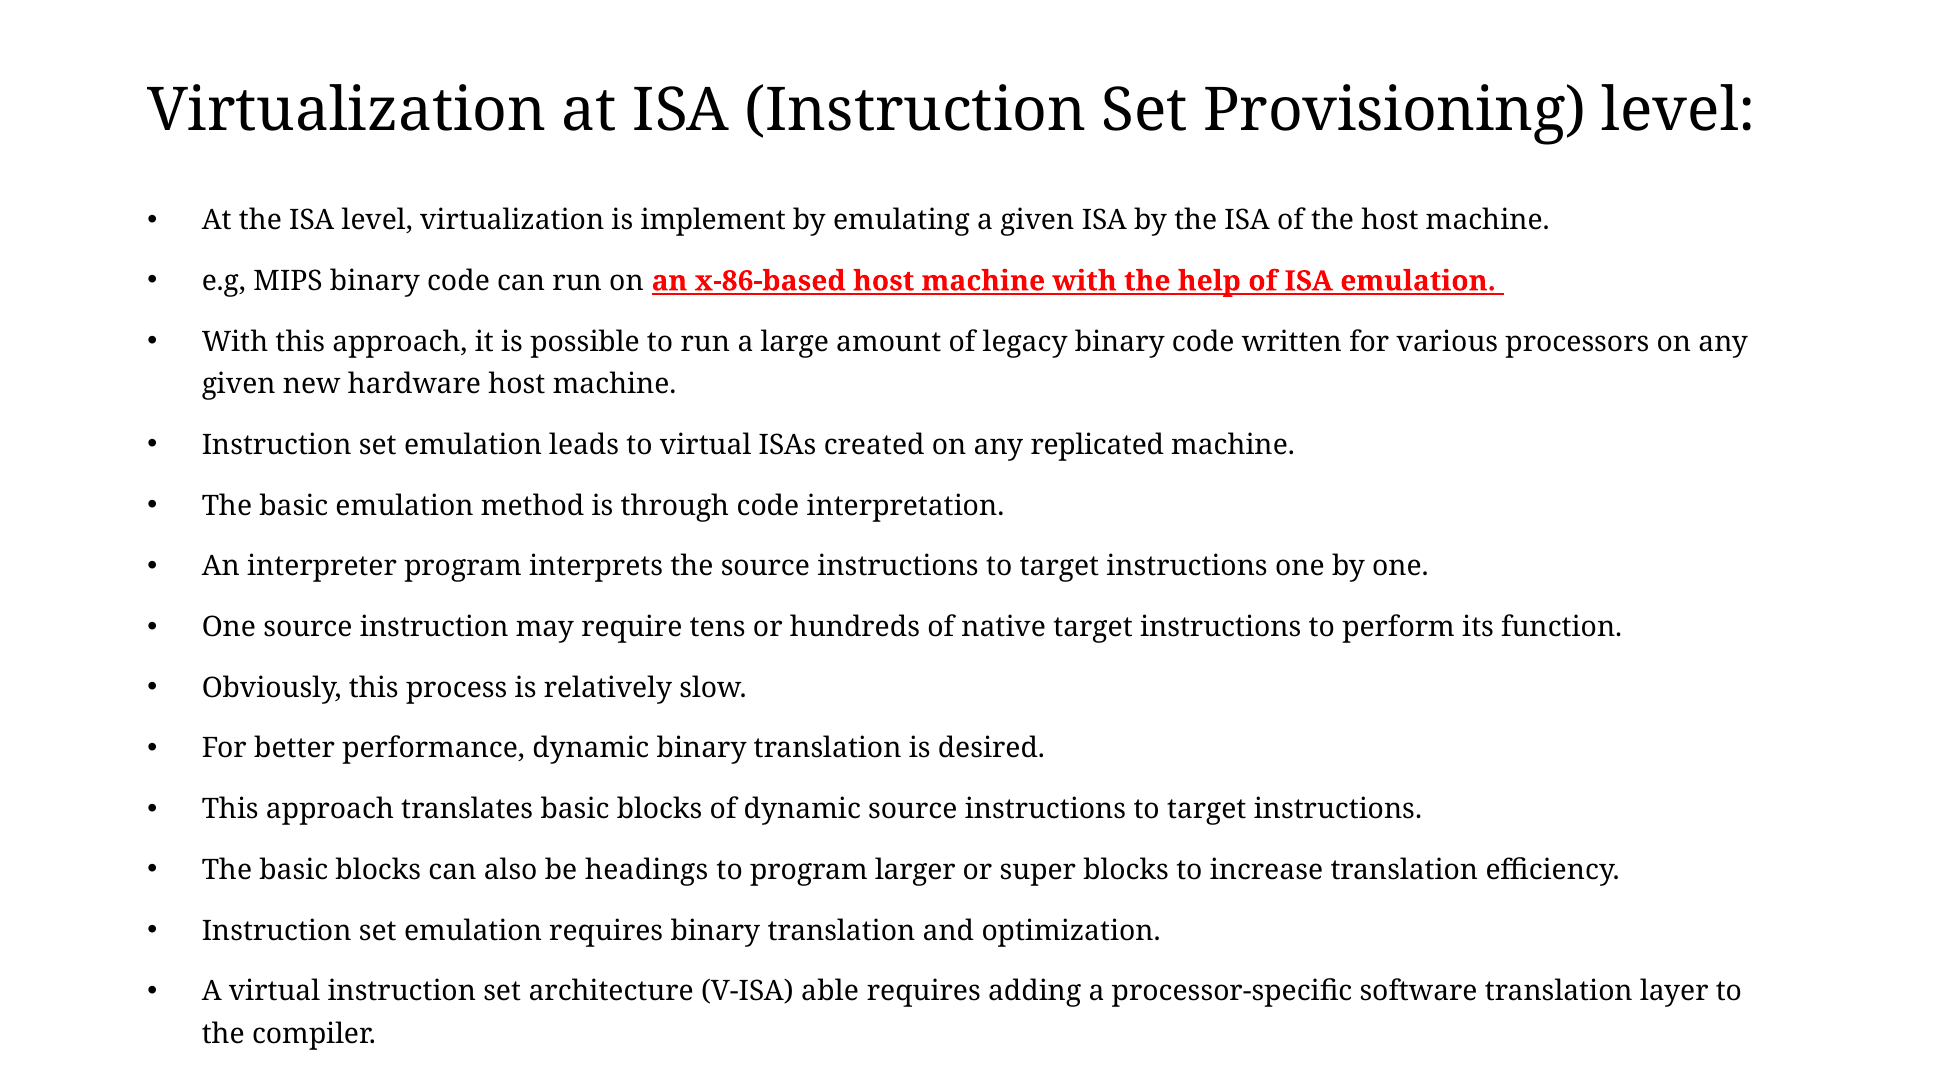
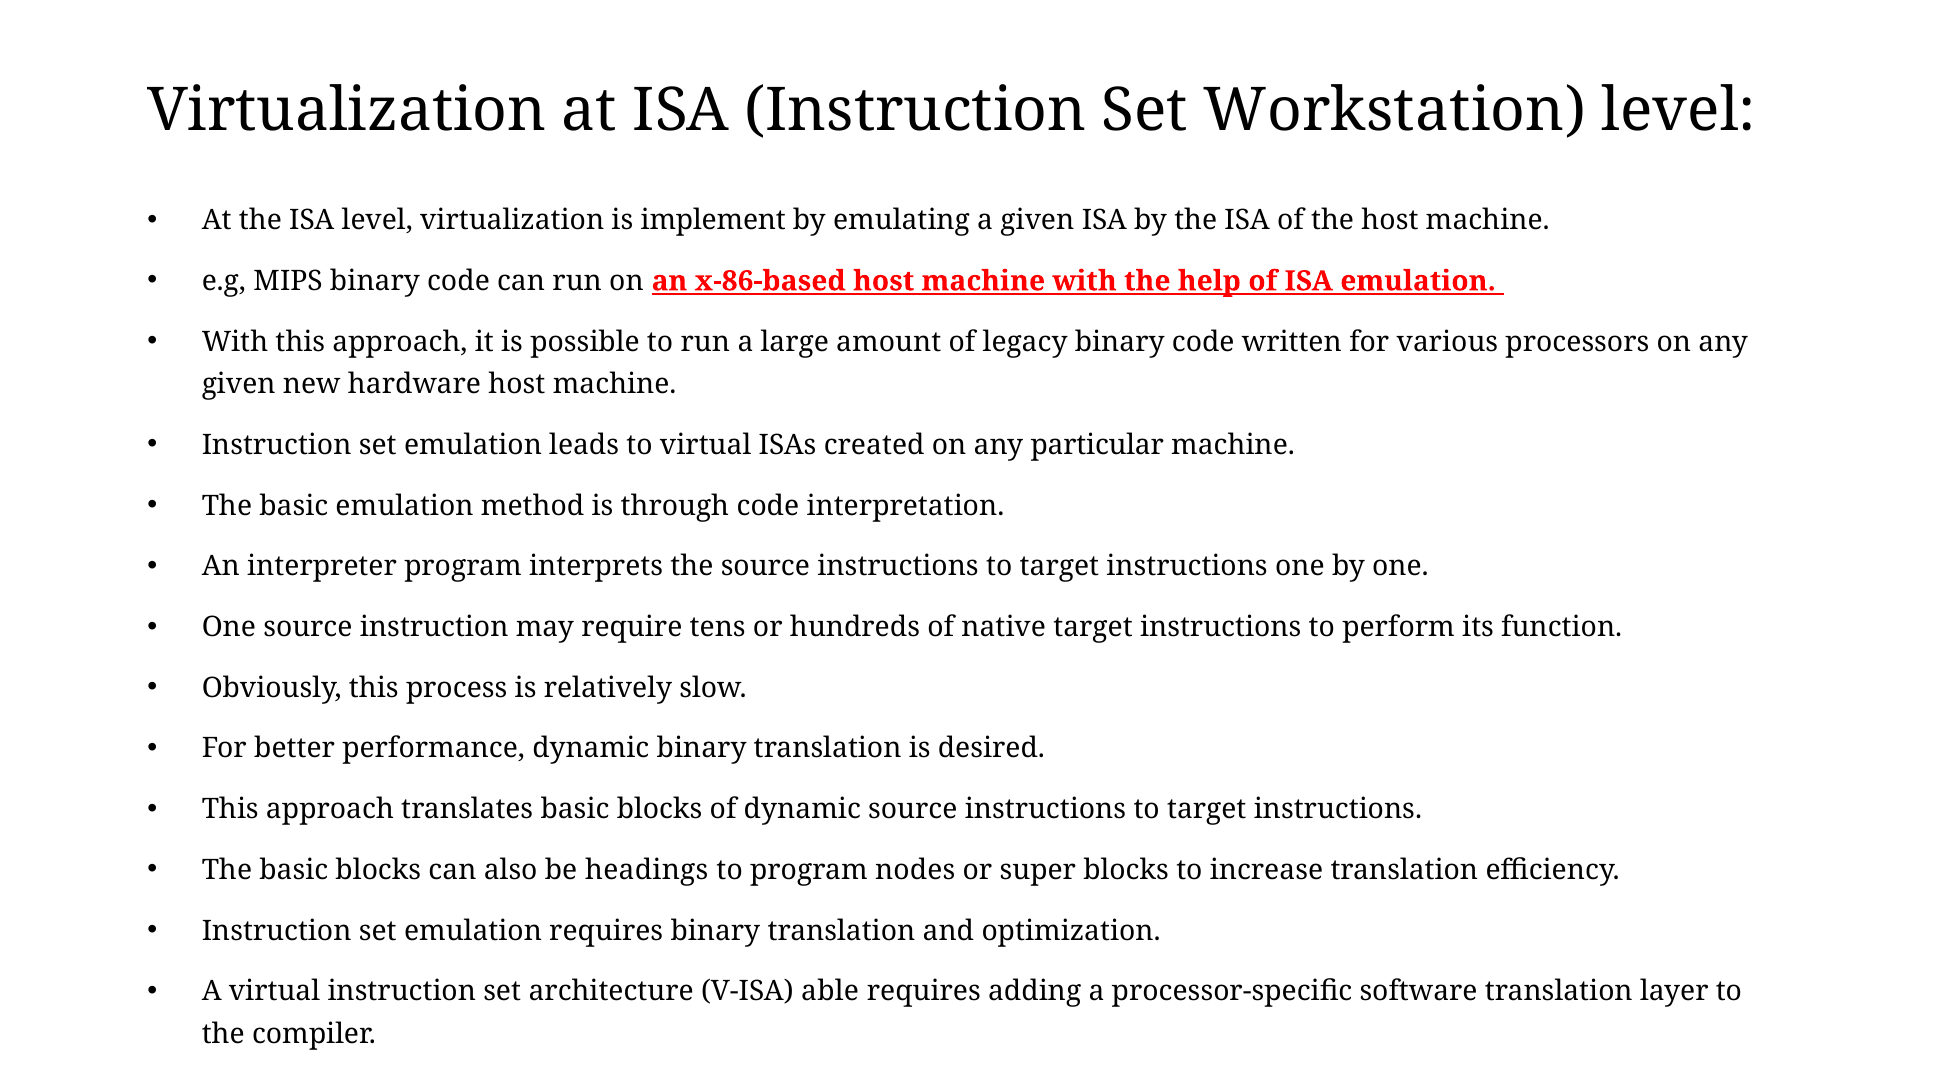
Provisioning: Provisioning -> Workstation (1395, 111)
replicated: replicated -> particular (1097, 445)
larger: larger -> nodes (915, 870)
